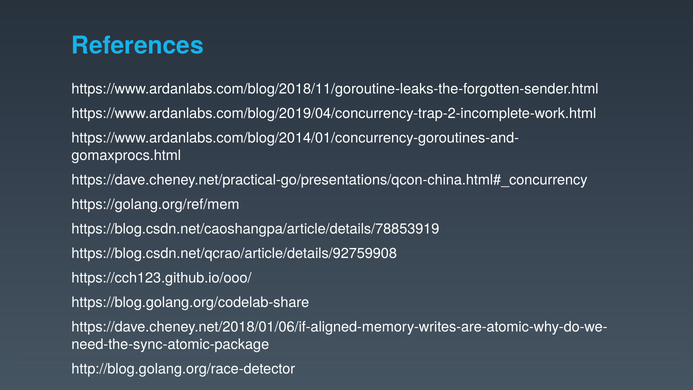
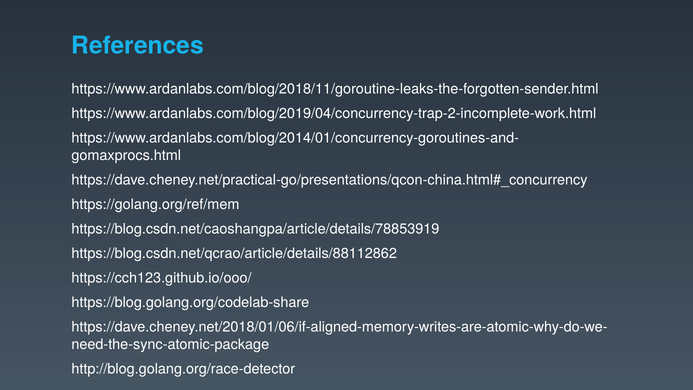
https://blog.csdn.net/qcrao/article/details/92759908: https://blog.csdn.net/qcrao/article/details/92759908 -> https://blog.csdn.net/qcrao/article/details/88112862 (234, 253)
